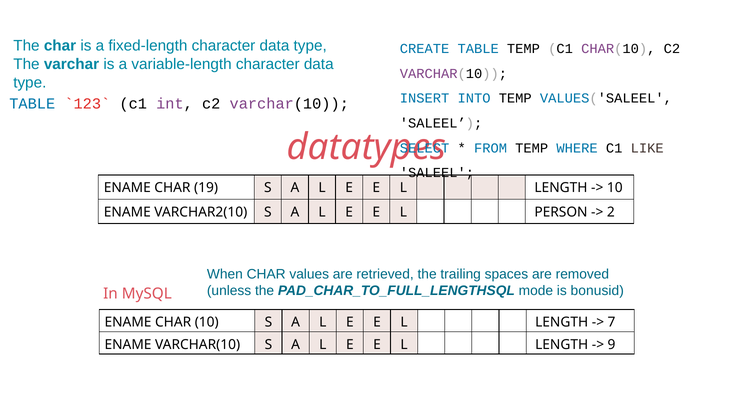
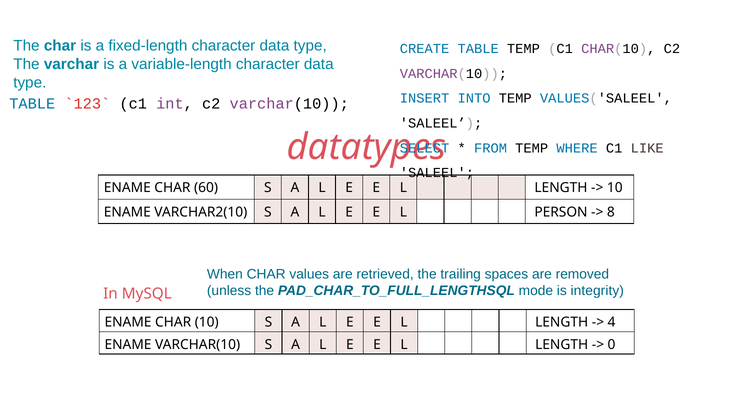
19: 19 -> 60 (206, 188)
2: 2 -> 8 (611, 212)
bonusid: bonusid -> integrity (597, 290)
7: 7 -> 4 (612, 322)
9: 9 -> 0 (612, 344)
